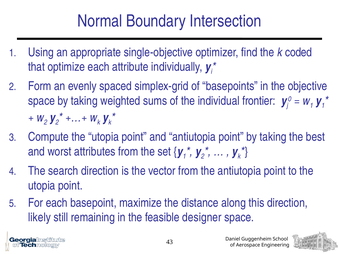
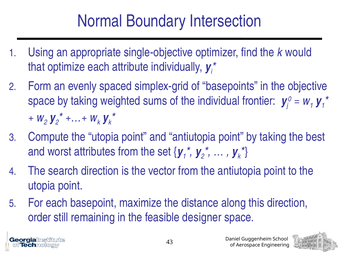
coded: coded -> would (298, 52)
likely: likely -> order (40, 218)
